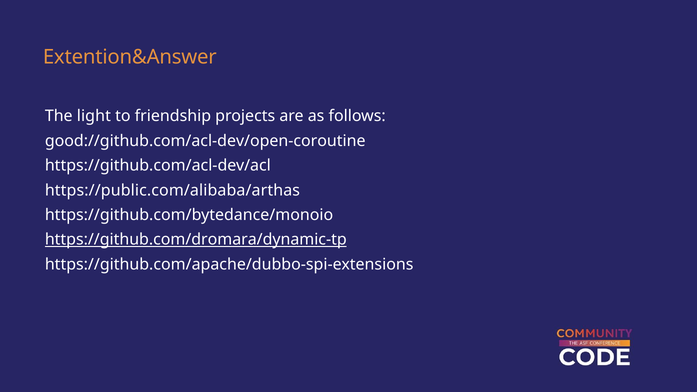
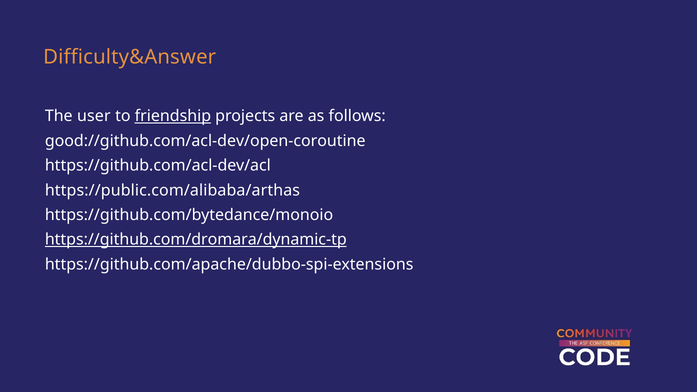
Extention&Answer: Extention&Answer -> Difficulty&Answer (130, 57)
light: light -> user (94, 116)
friendship underline: none -> present (173, 116)
